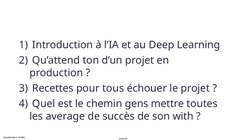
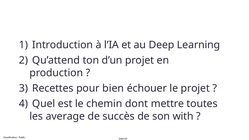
tous: tous -> bien (113, 88)
gens: gens -> dont (137, 104)
